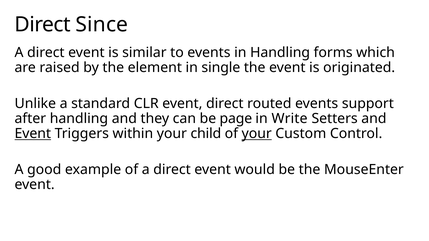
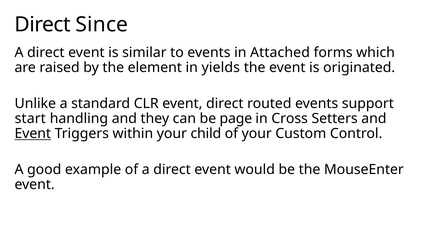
in Handling: Handling -> Attached (280, 52)
single: single -> yields (221, 68)
after: after -> start (30, 119)
Write: Write -> Cross (290, 119)
your underline: present -> none (257, 134)
